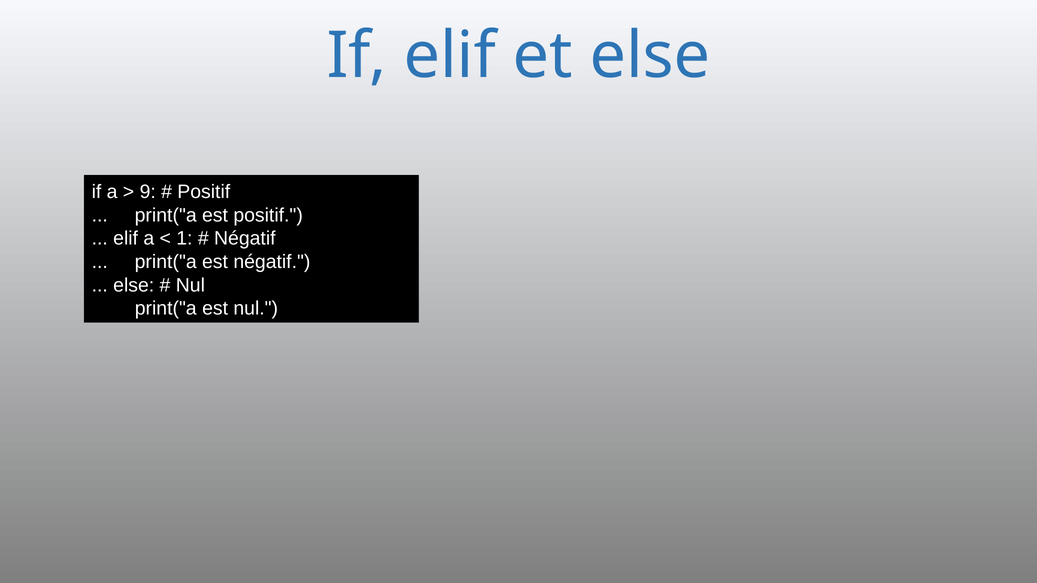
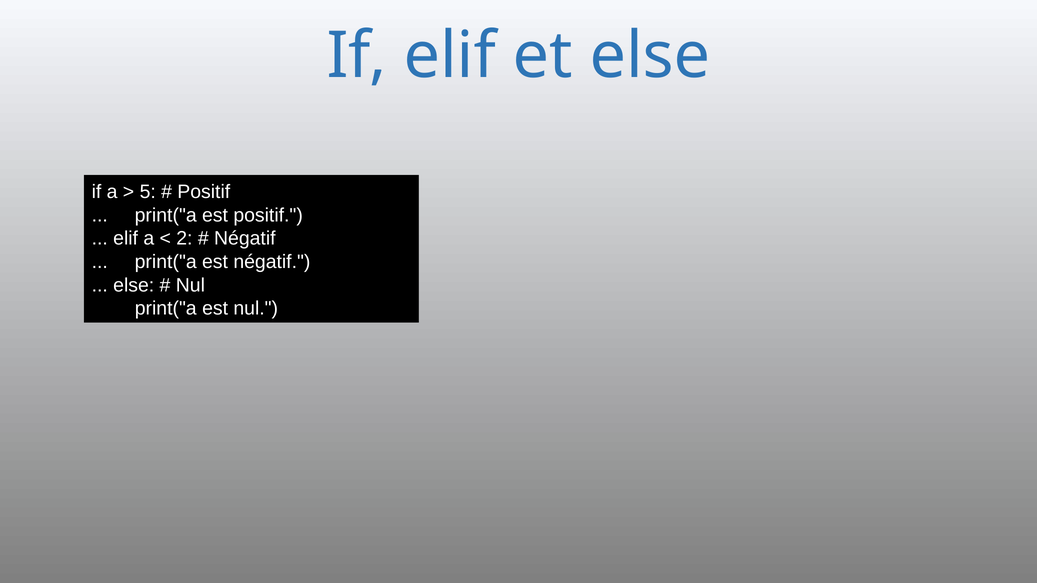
9: 9 -> 5 (148, 192)
1: 1 -> 2 (184, 239)
